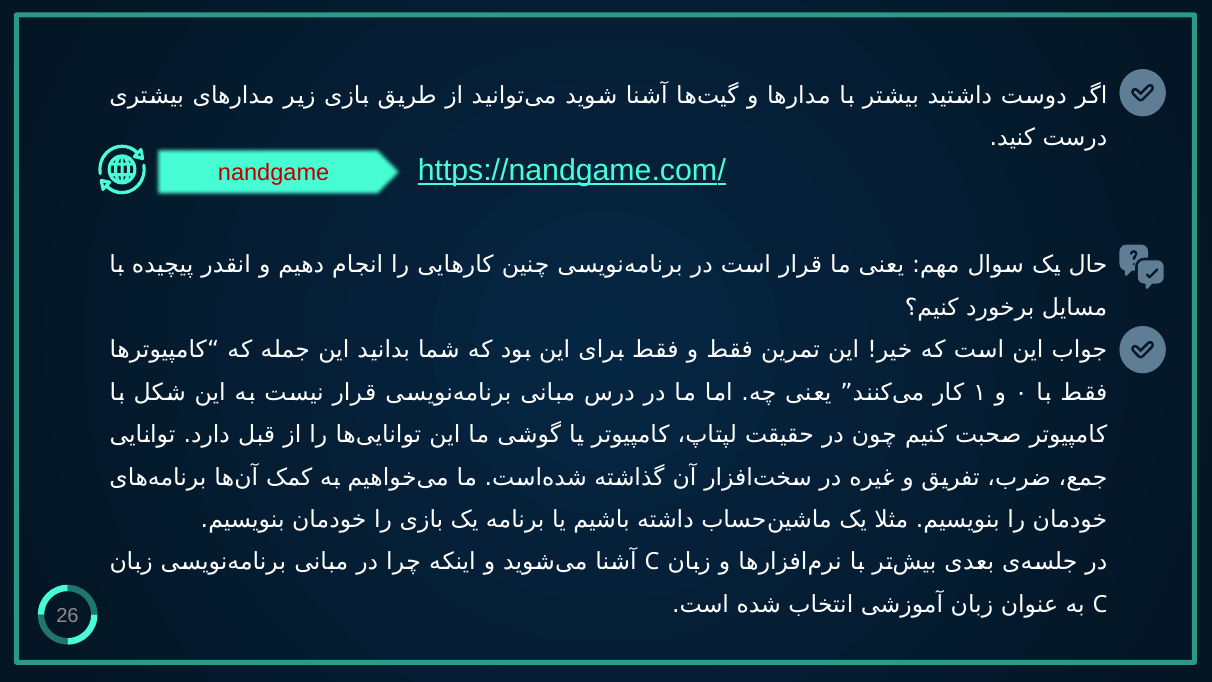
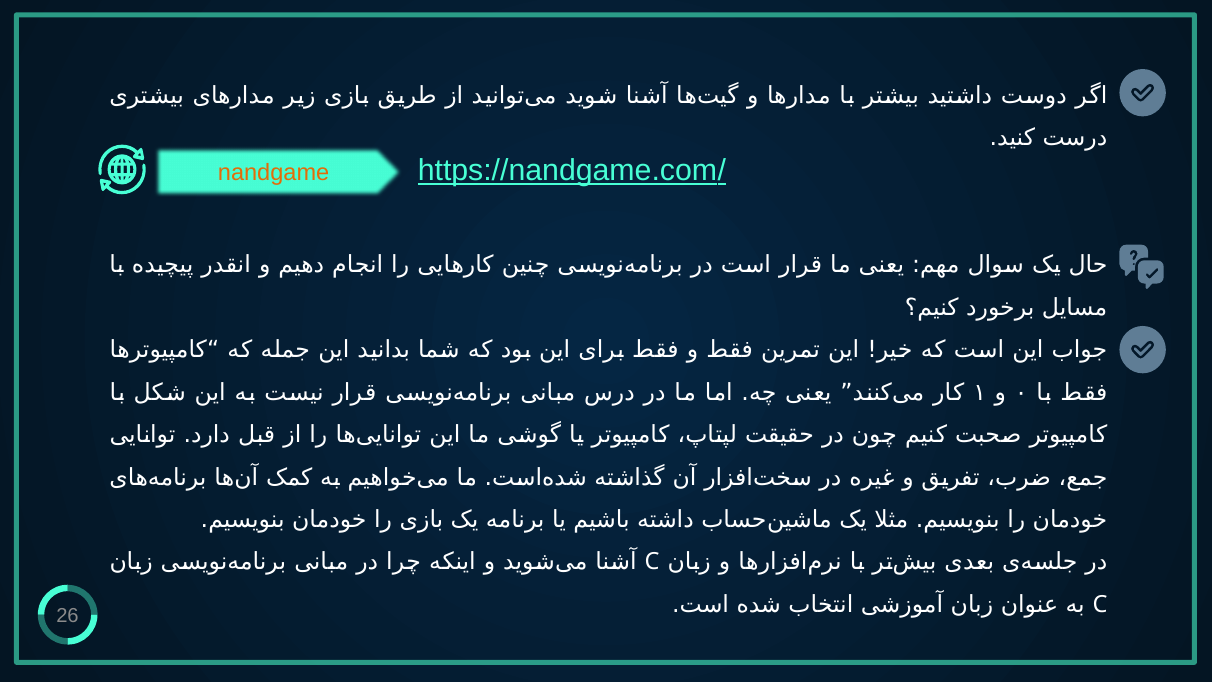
nandgame colour: red -> orange (274, 173)
